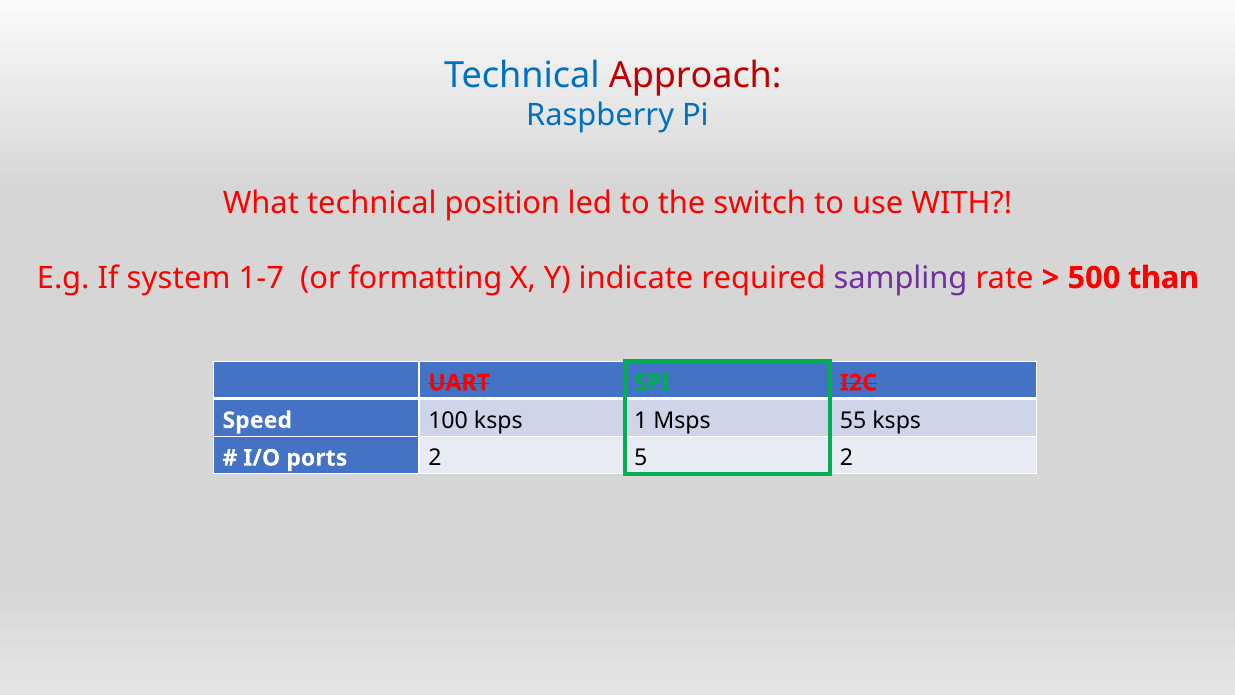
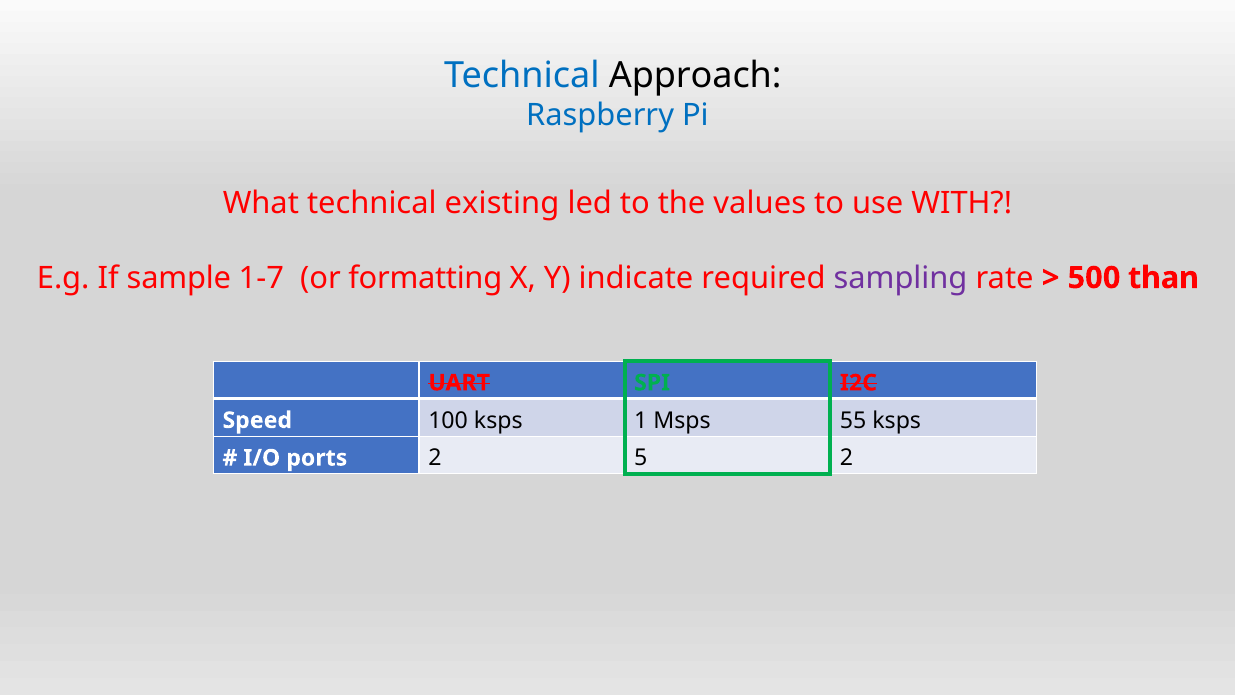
Approach colour: red -> black (695, 75)
position: position -> existing (502, 204)
switch: switch -> values (760, 204)
system: system -> sample (179, 278)
